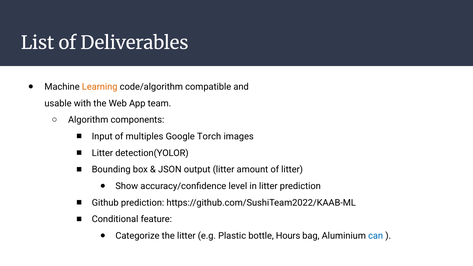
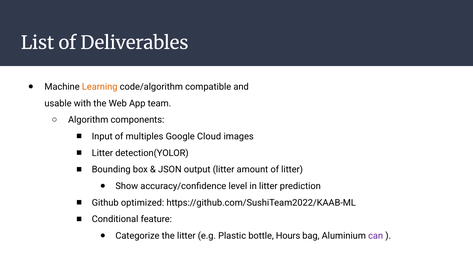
Torch: Torch -> Cloud (209, 137)
Github prediction: prediction -> optimized (143, 203)
can colour: blue -> purple (376, 236)
